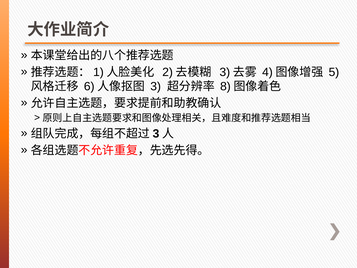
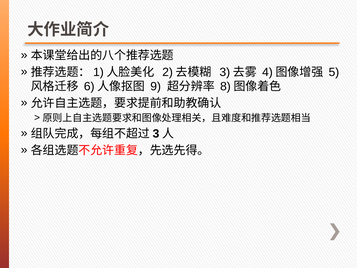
3: 3 -> 9 (156, 86)
